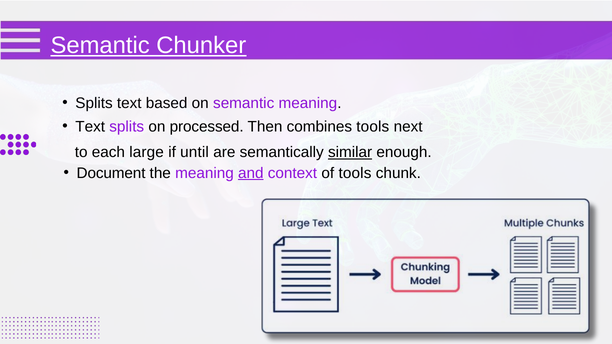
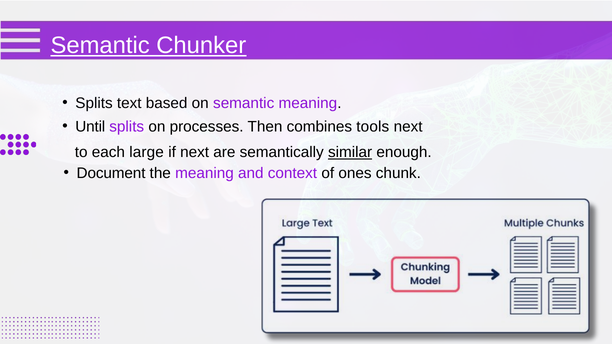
Text: Text -> Until (90, 127)
processed: processed -> processes (207, 127)
if until: until -> next (195, 152)
and underline: present -> none (251, 173)
of tools: tools -> ones (355, 173)
